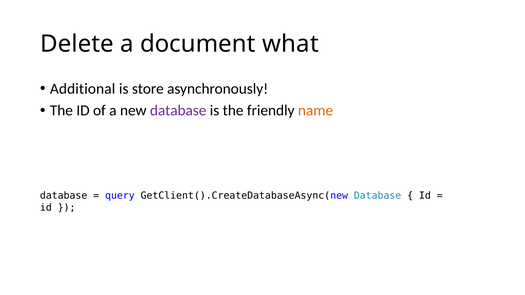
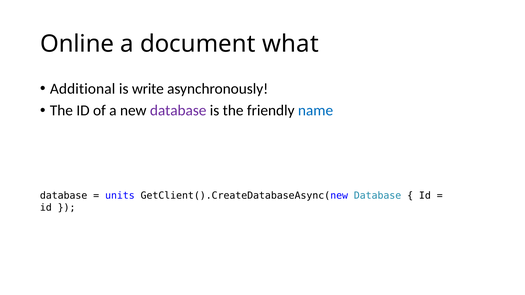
Delete: Delete -> Online (77, 44)
store: store -> write (148, 89)
name colour: orange -> blue (316, 111)
query: query -> units (120, 196)
